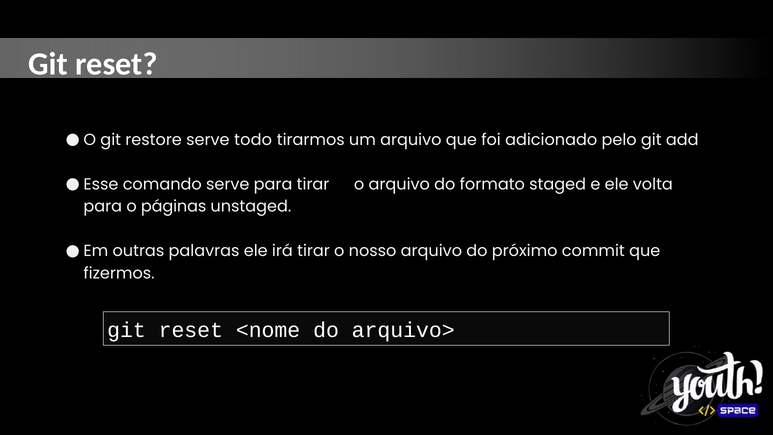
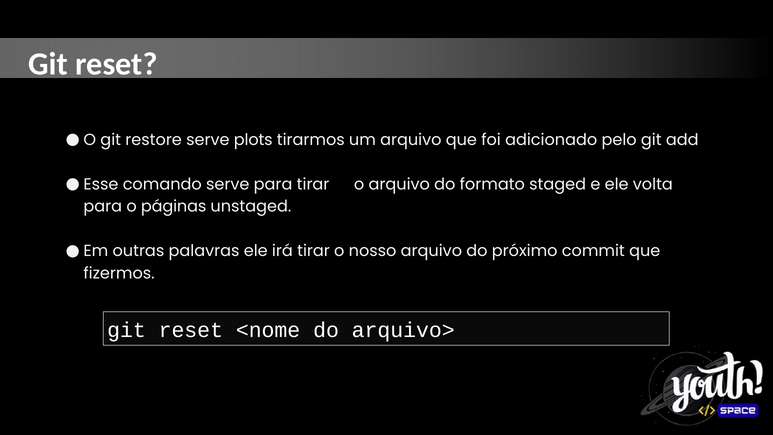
todo: todo -> plots (253, 140)
